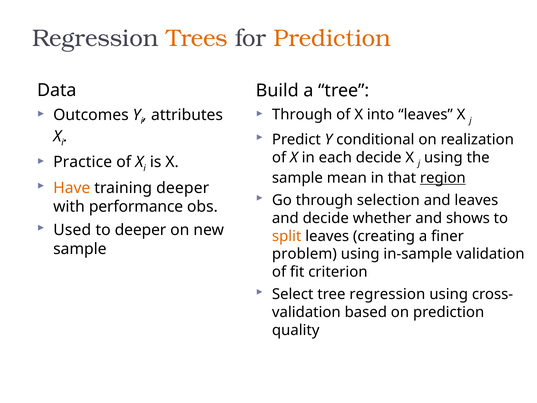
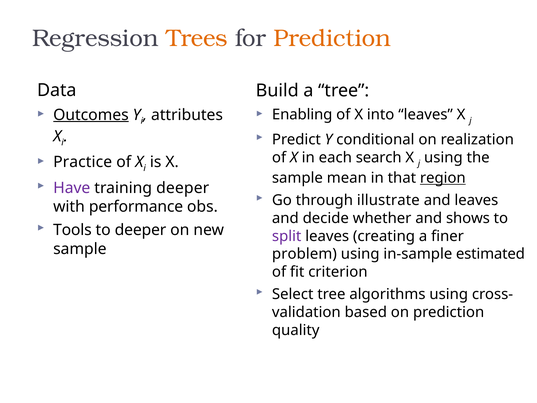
Outcomes underline: none -> present (91, 115)
Through: Through -> Enabling (302, 115)
each decide: decide -> search (379, 157)
Have colour: orange -> purple (72, 188)
selection: selection -> illustrate (388, 200)
Used: Used -> Tools (72, 230)
split colour: orange -> purple (287, 236)
in-sample validation: validation -> estimated (490, 254)
tree regression: regression -> algorithms (387, 294)
